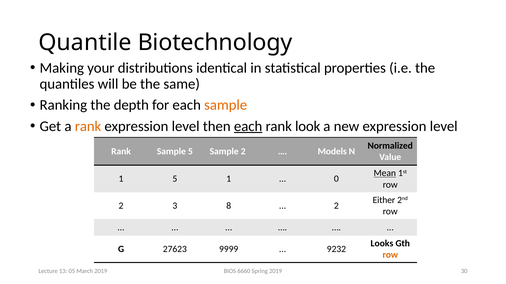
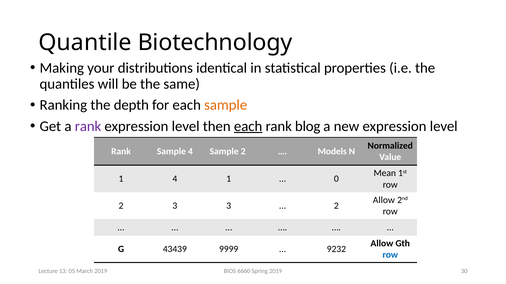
rank colour: orange -> purple (88, 127)
look: look -> blog (308, 127)
Sample 5: 5 -> 4 (190, 152)
Mean underline: present -> none (385, 173)
1 5: 5 -> 4 (175, 179)
Either: Either -> Allow (384, 200)
3 8: 8 -> 3 (229, 206)
Looks: Looks -> Allow (382, 244)
27623: 27623 -> 43439 (175, 250)
row colour: orange -> blue (390, 255)
